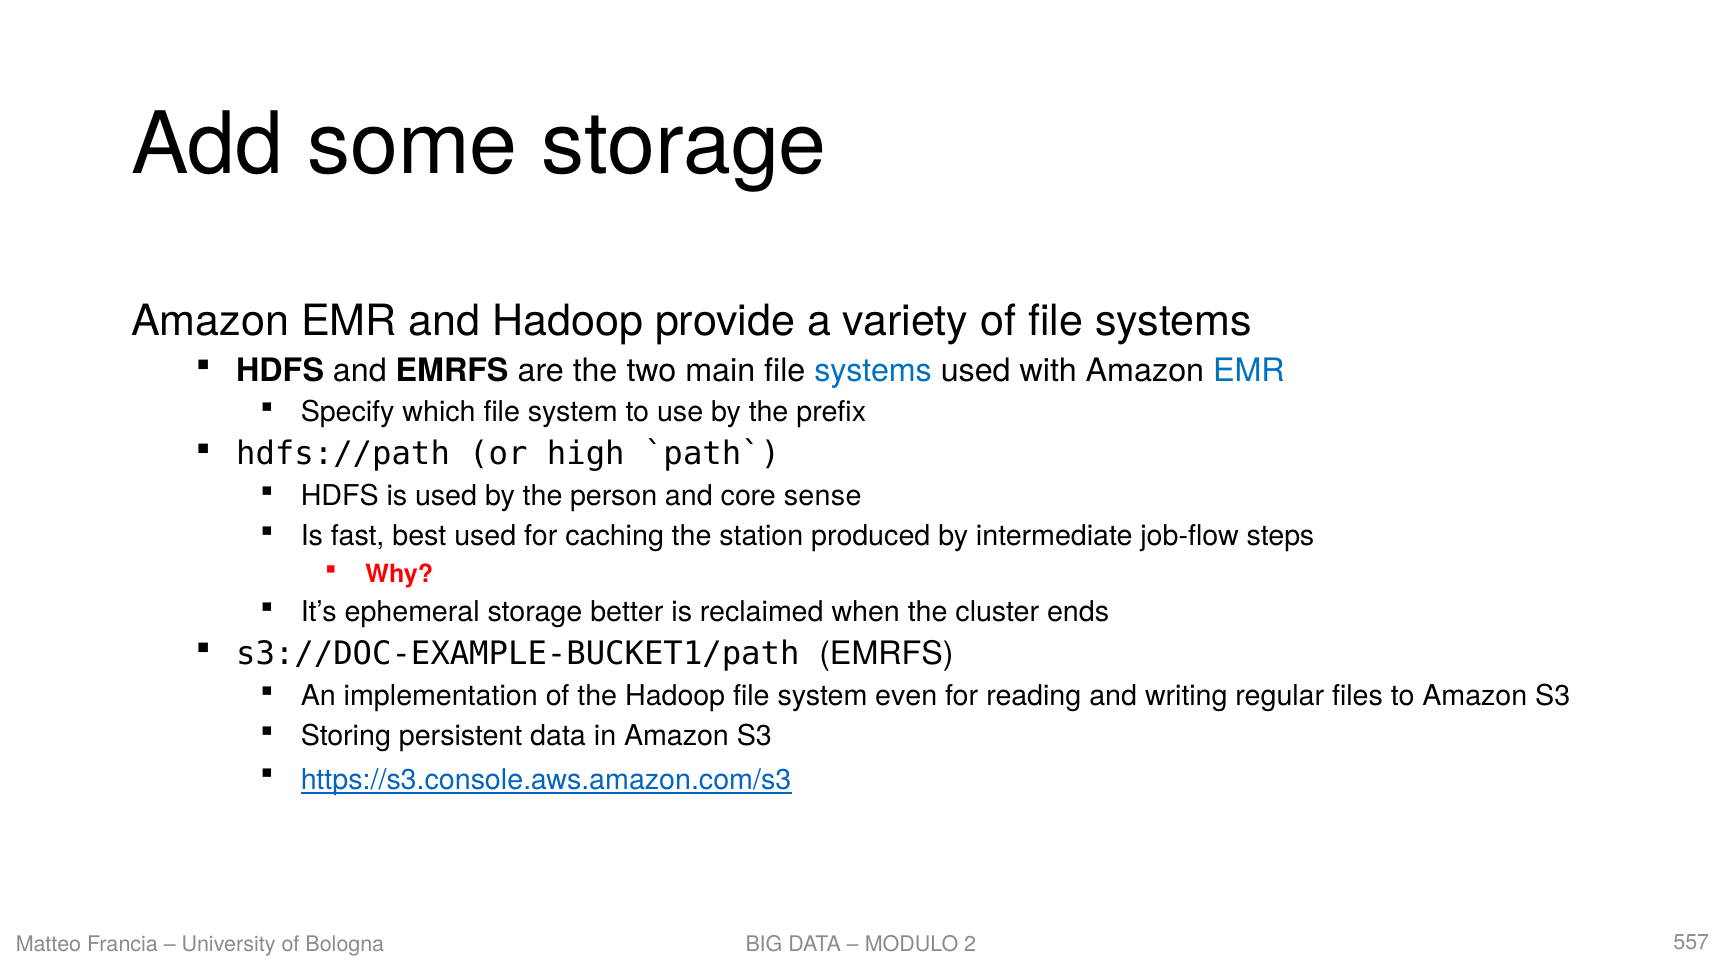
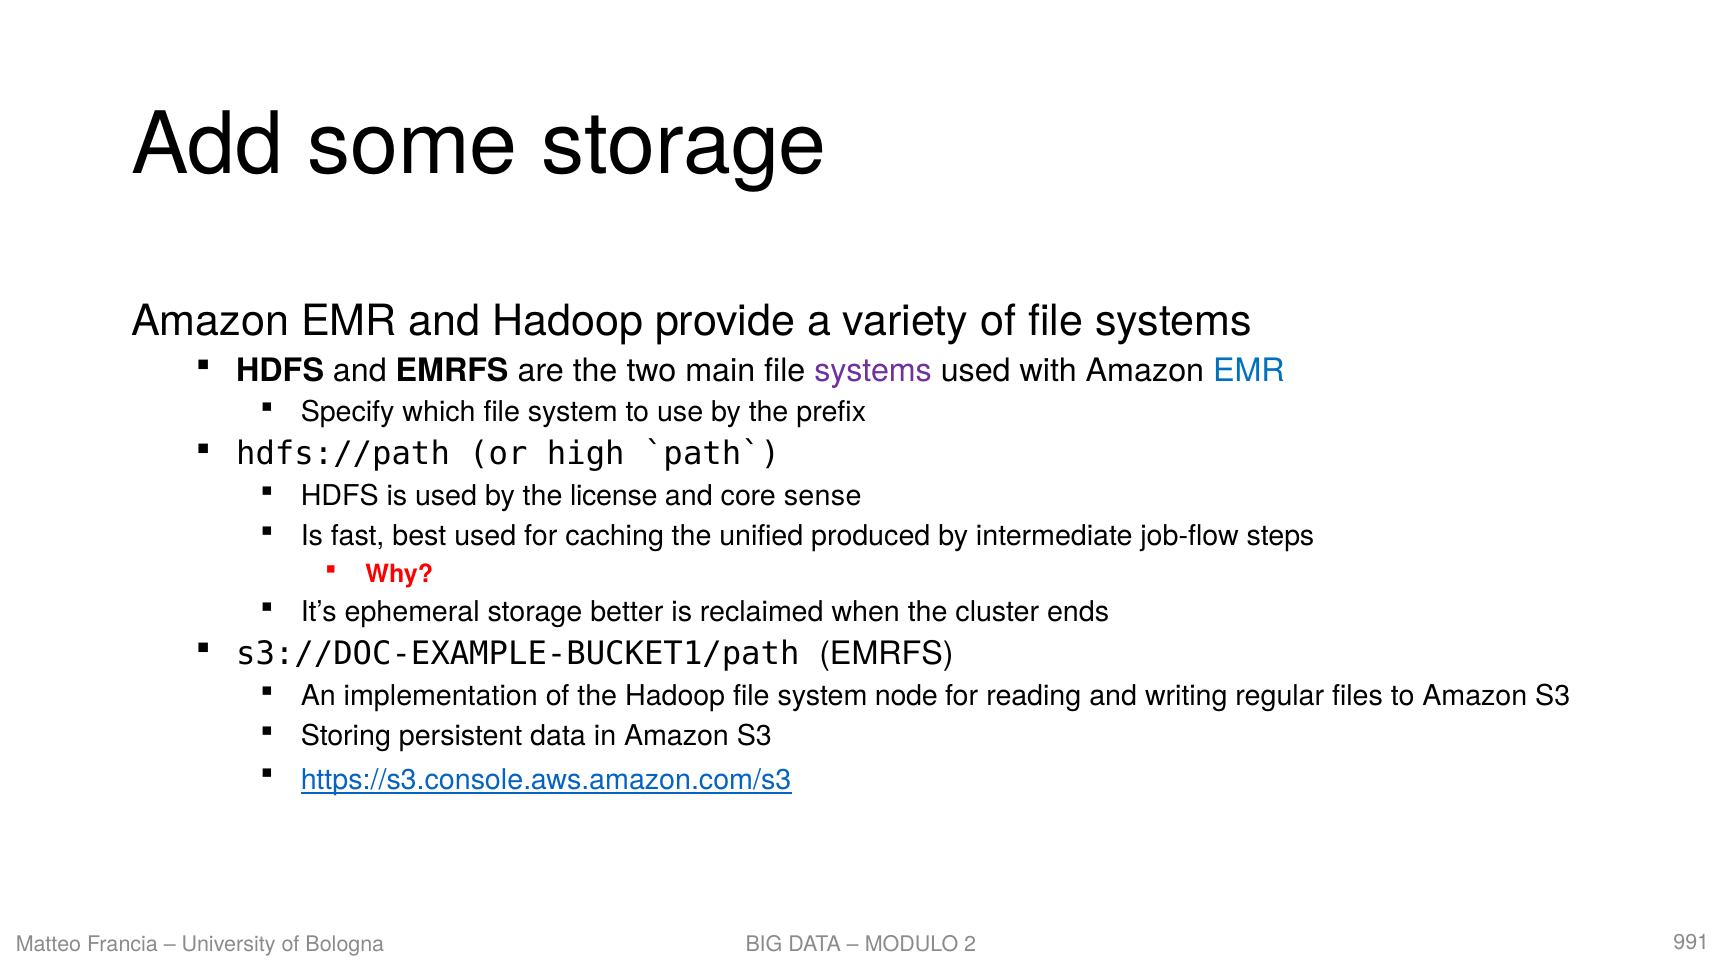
systems colour: blue -> purple (873, 370)
person: person -> license (614, 496)
station: station -> unified (761, 536)
even: even -> node (906, 696)
557: 557 -> 991 (1691, 942)
